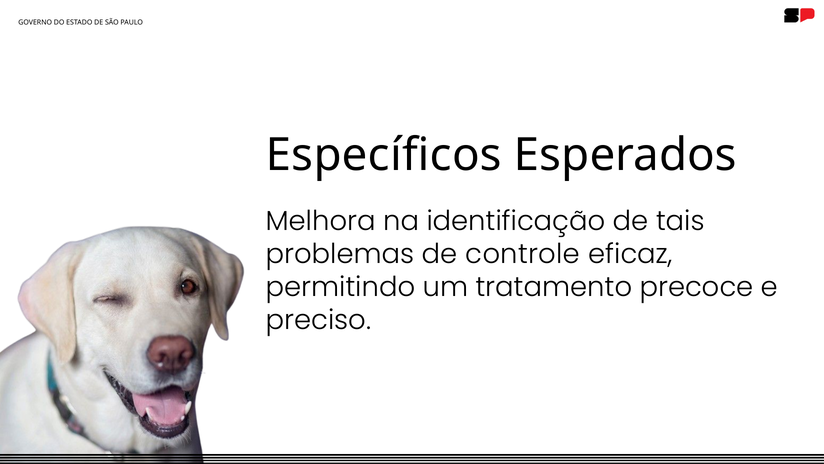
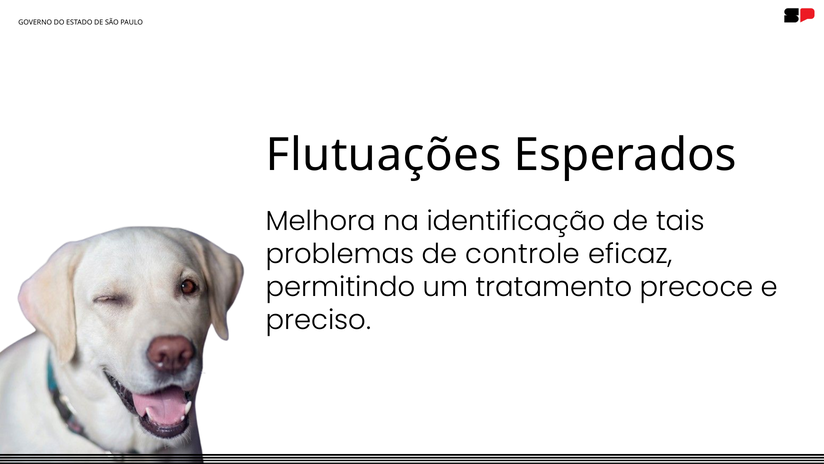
Específicos: Específicos -> Flutuações (384, 155)
